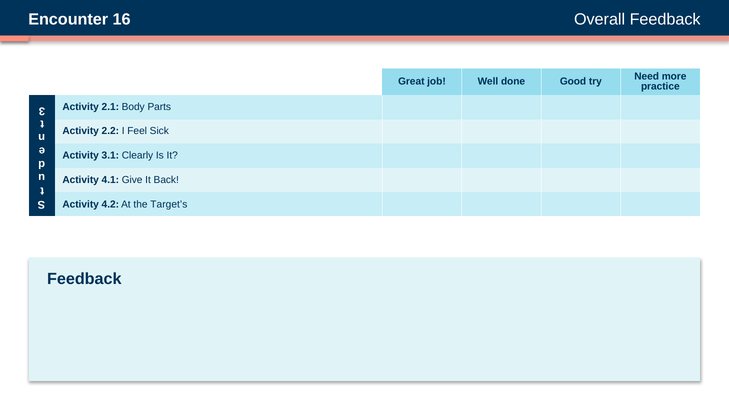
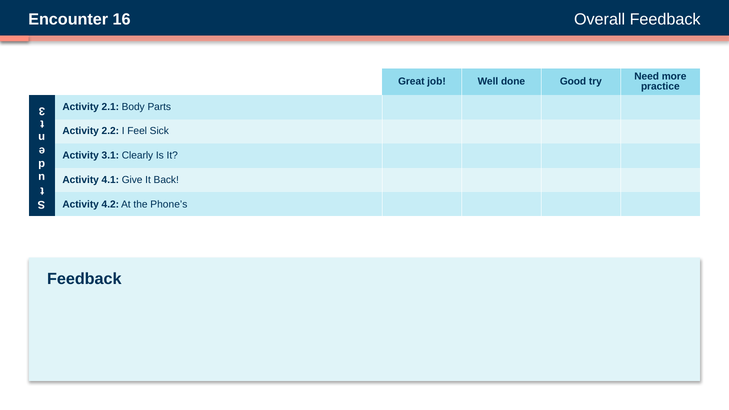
Target’s: Target’s -> Phone’s (169, 204)
